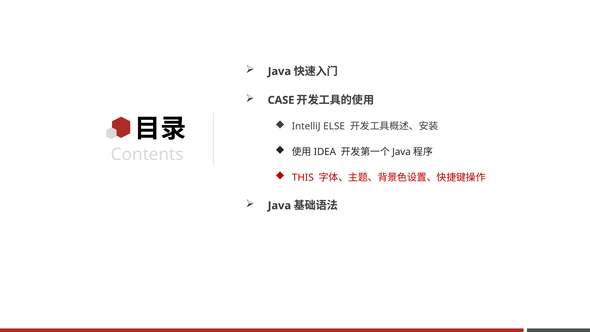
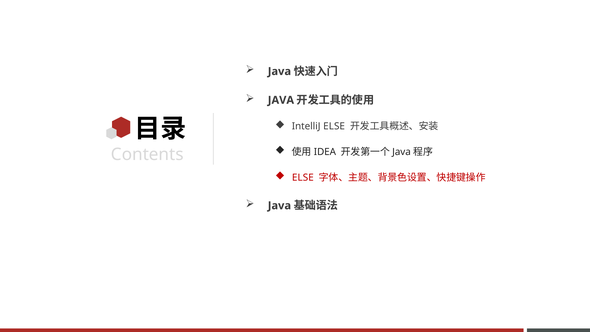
CASE: CASE -> JAVA (281, 100)
THIS: THIS -> ELSE (303, 177)
